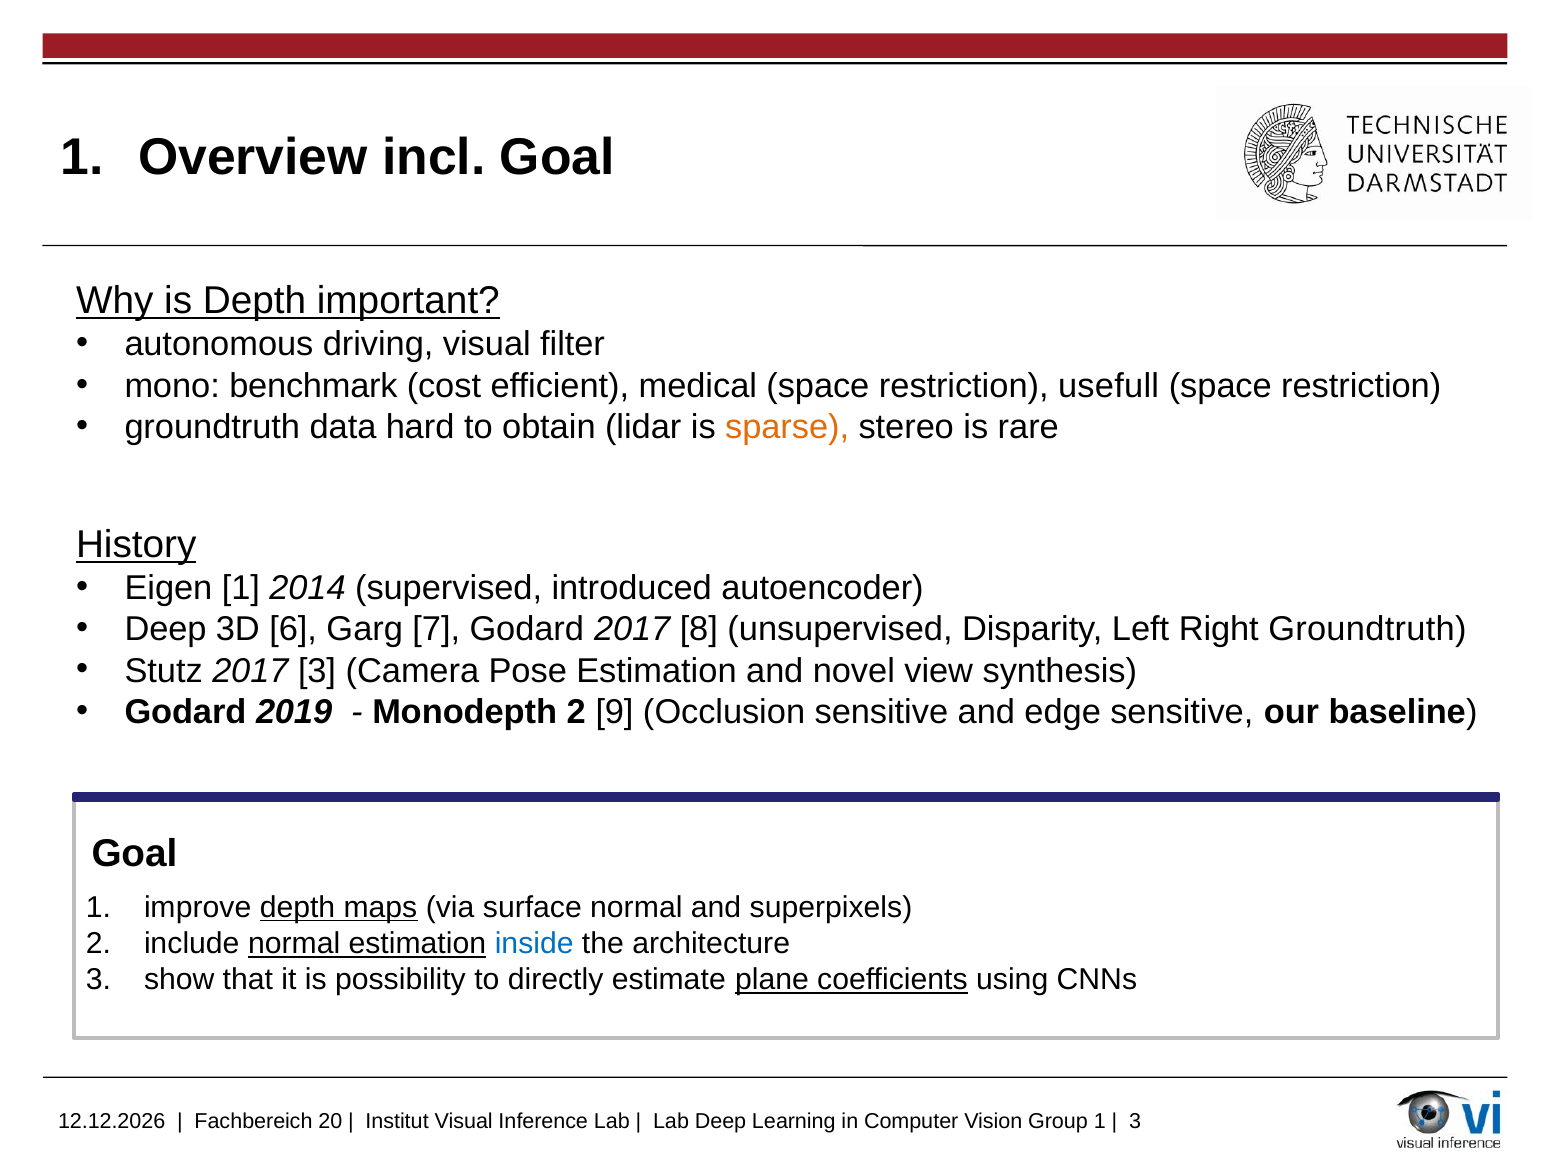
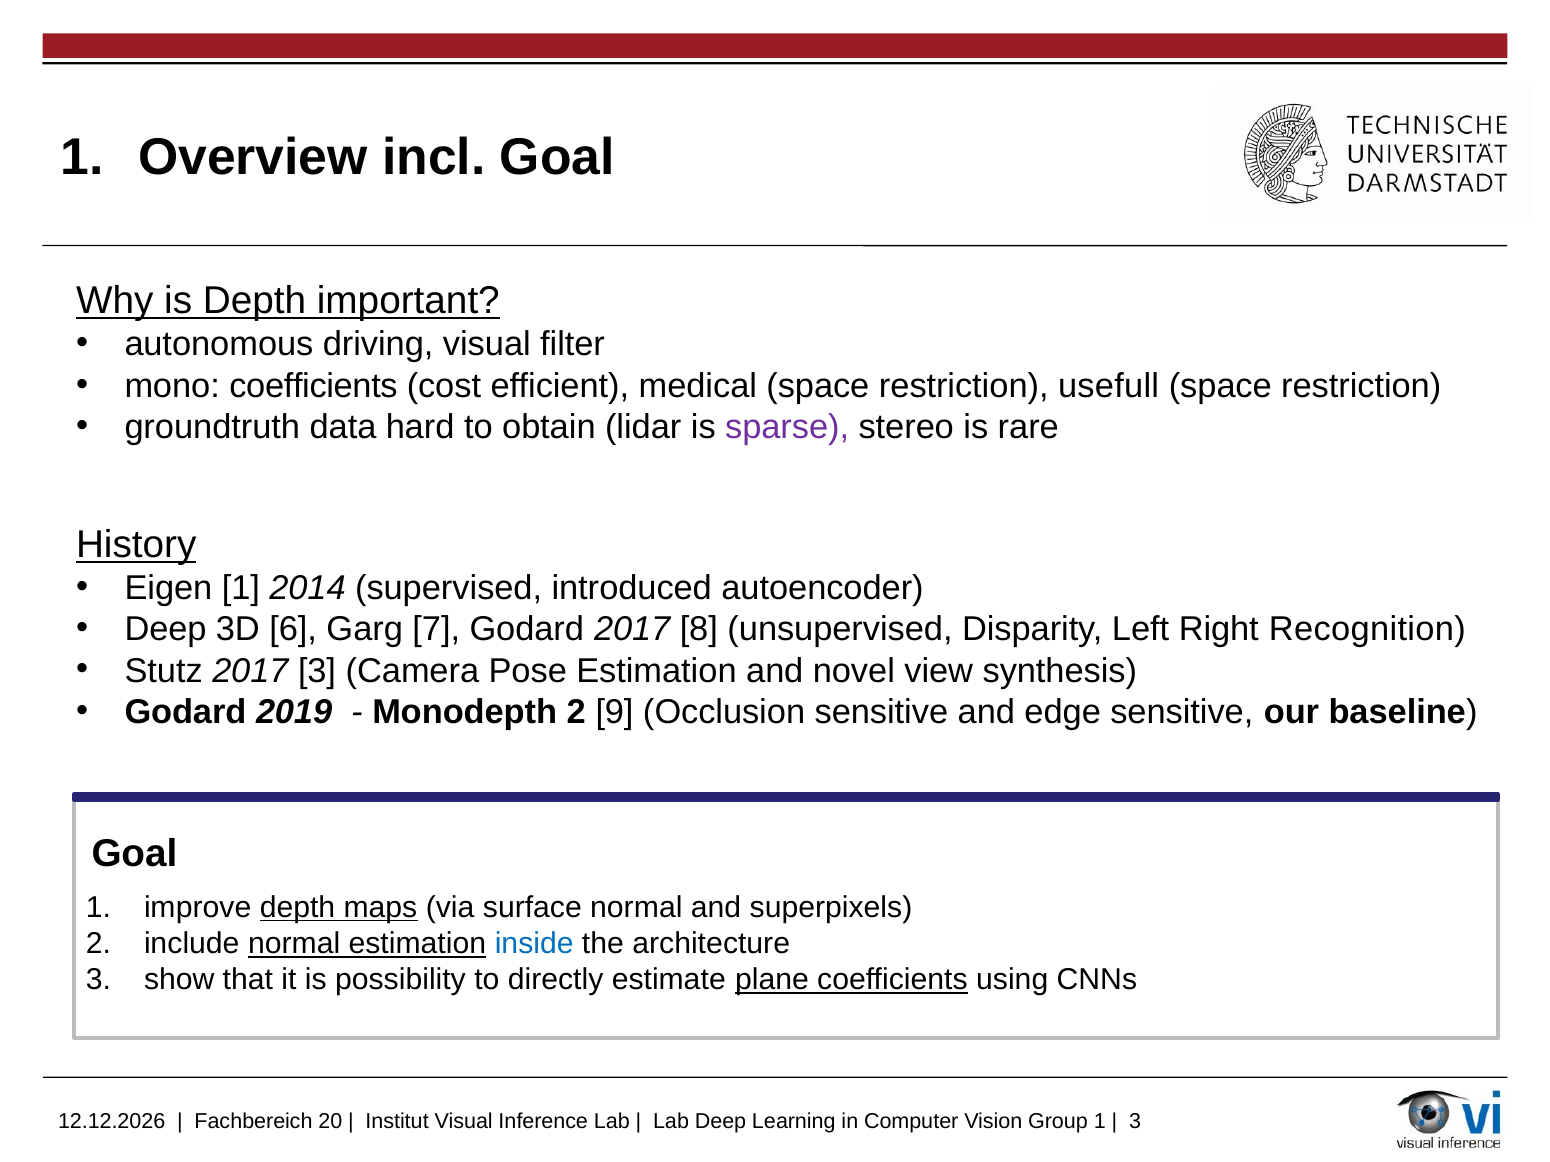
mono benchmark: benchmark -> coefficients (314, 386)
sparse colour: orange -> purple (787, 427)
Right Groundtruth: Groundtruth -> Recognition (1367, 630)
